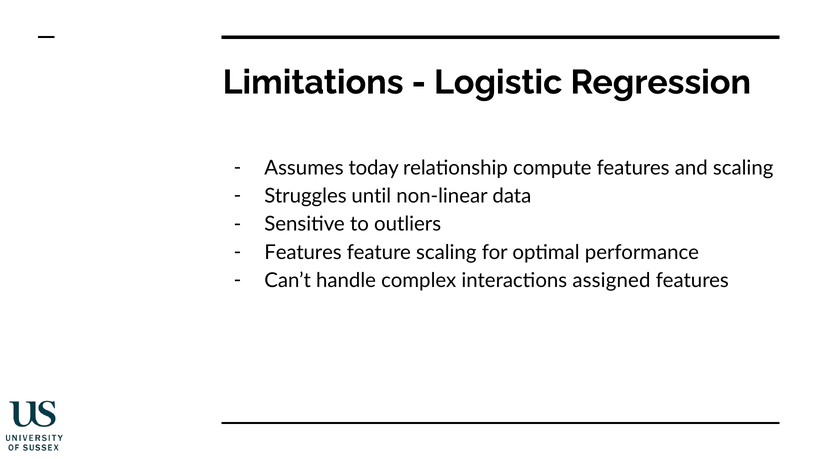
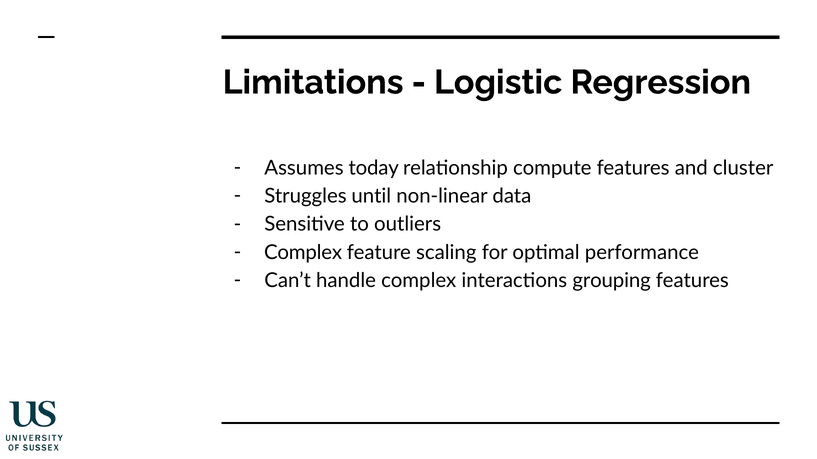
and scaling: scaling -> cluster (743, 168)
Features: Features -> Complex (303, 253)
assigned: assigned -> grouping (612, 281)
